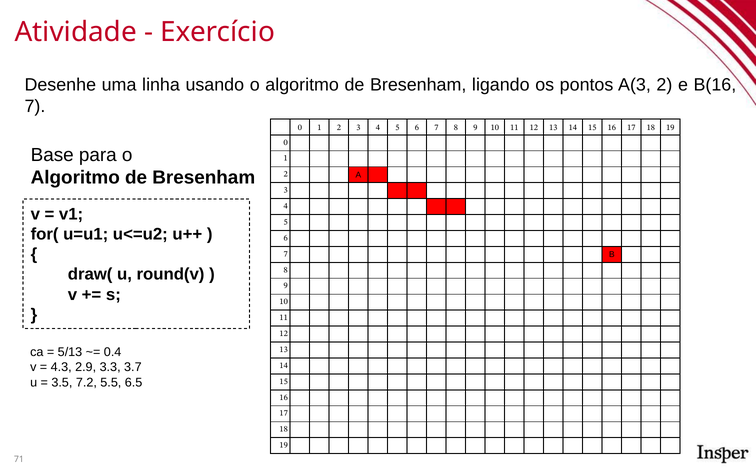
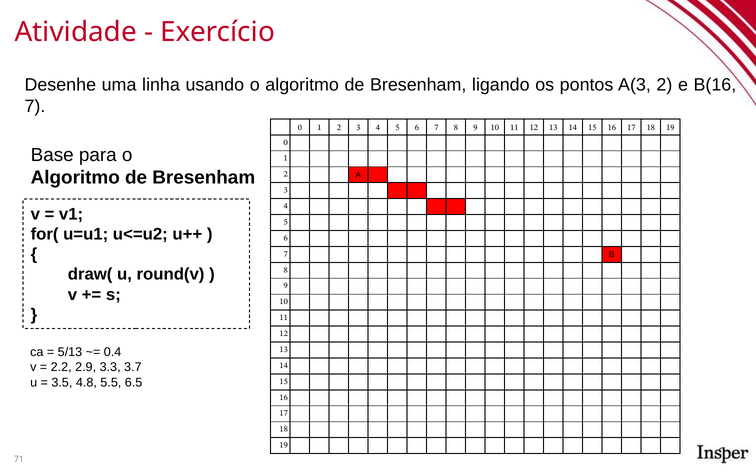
4.3: 4.3 -> 2.2 (61, 368)
7.2: 7.2 -> 4.8 (86, 383)
